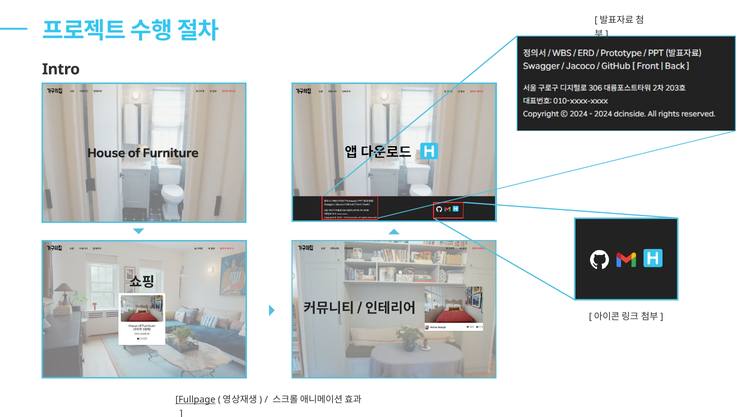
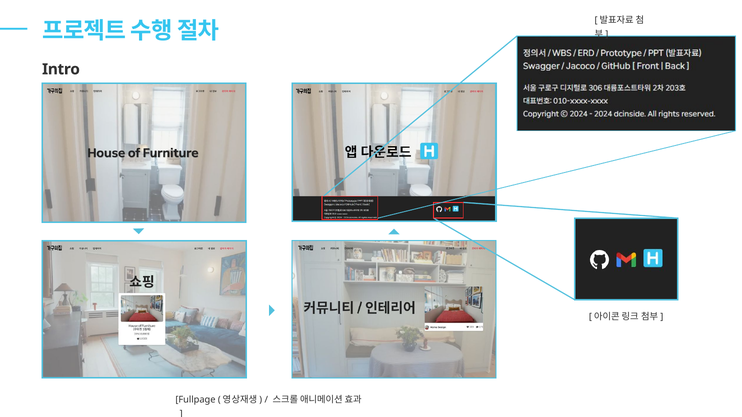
Fullpage underline: present -> none (195, 400)
